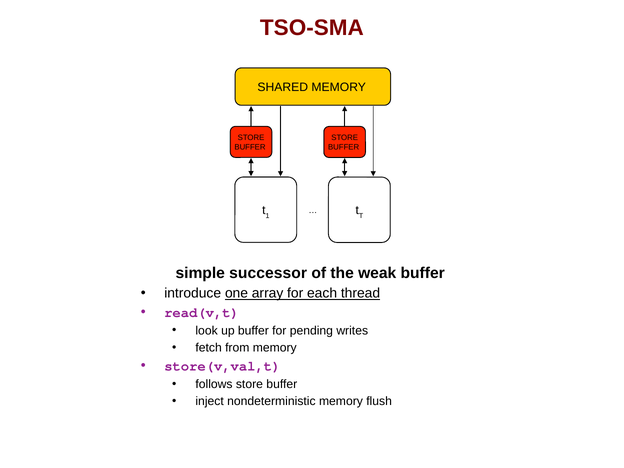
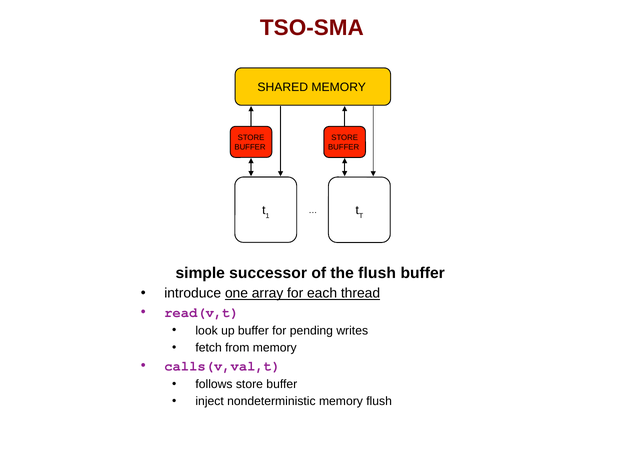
the weak: weak -> flush (377, 273)
store(v,val,t: store(v,val,t -> calls(v,val,t (222, 366)
